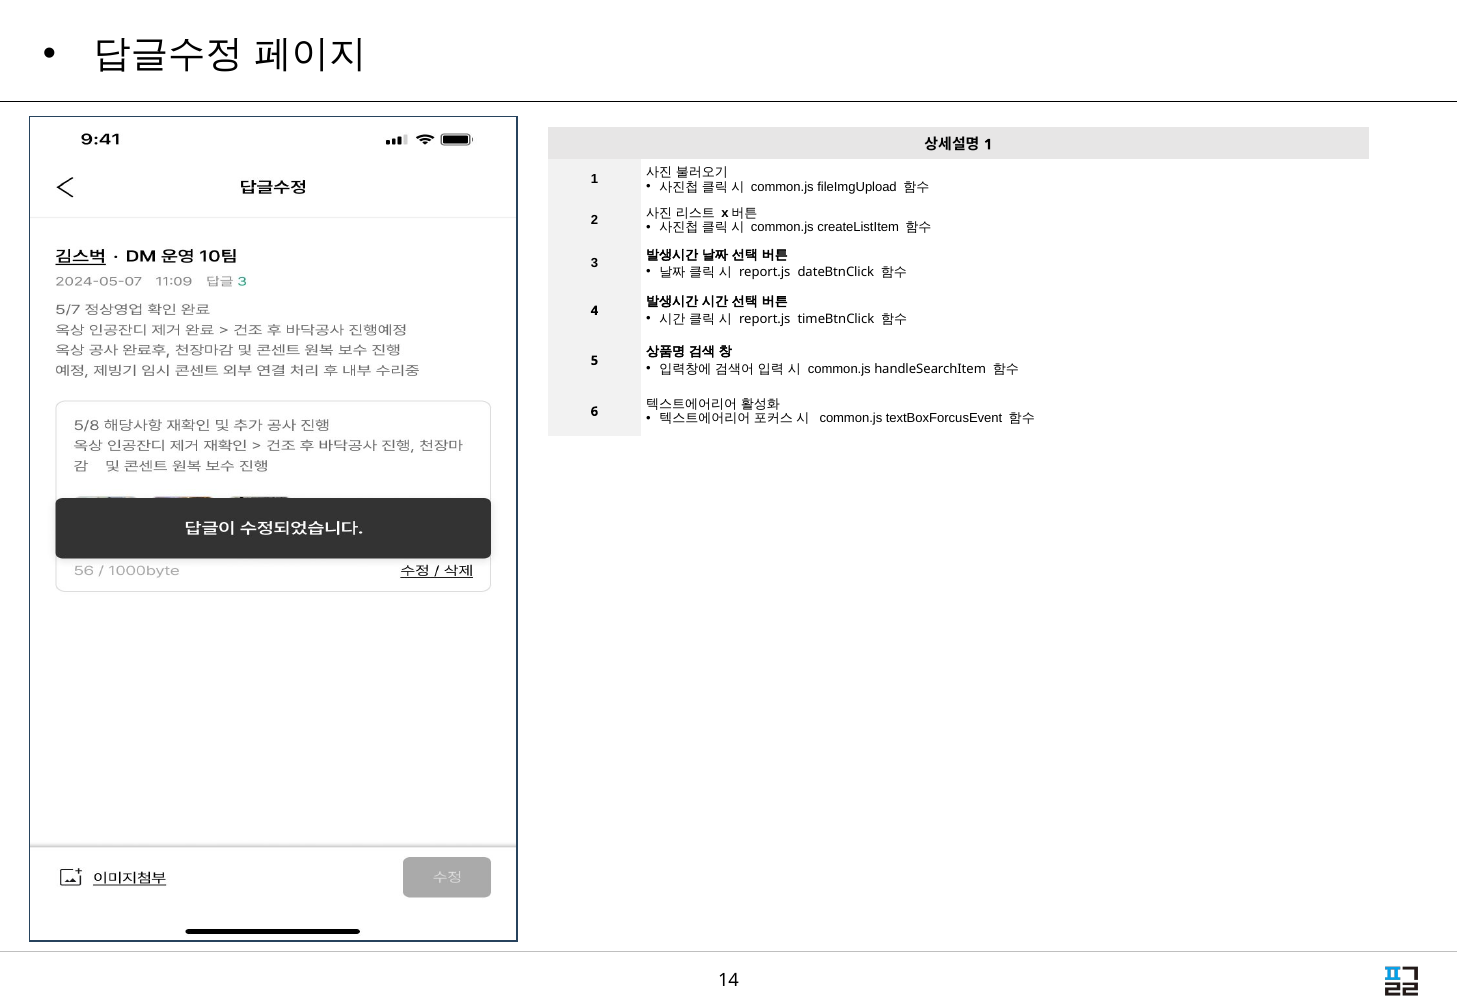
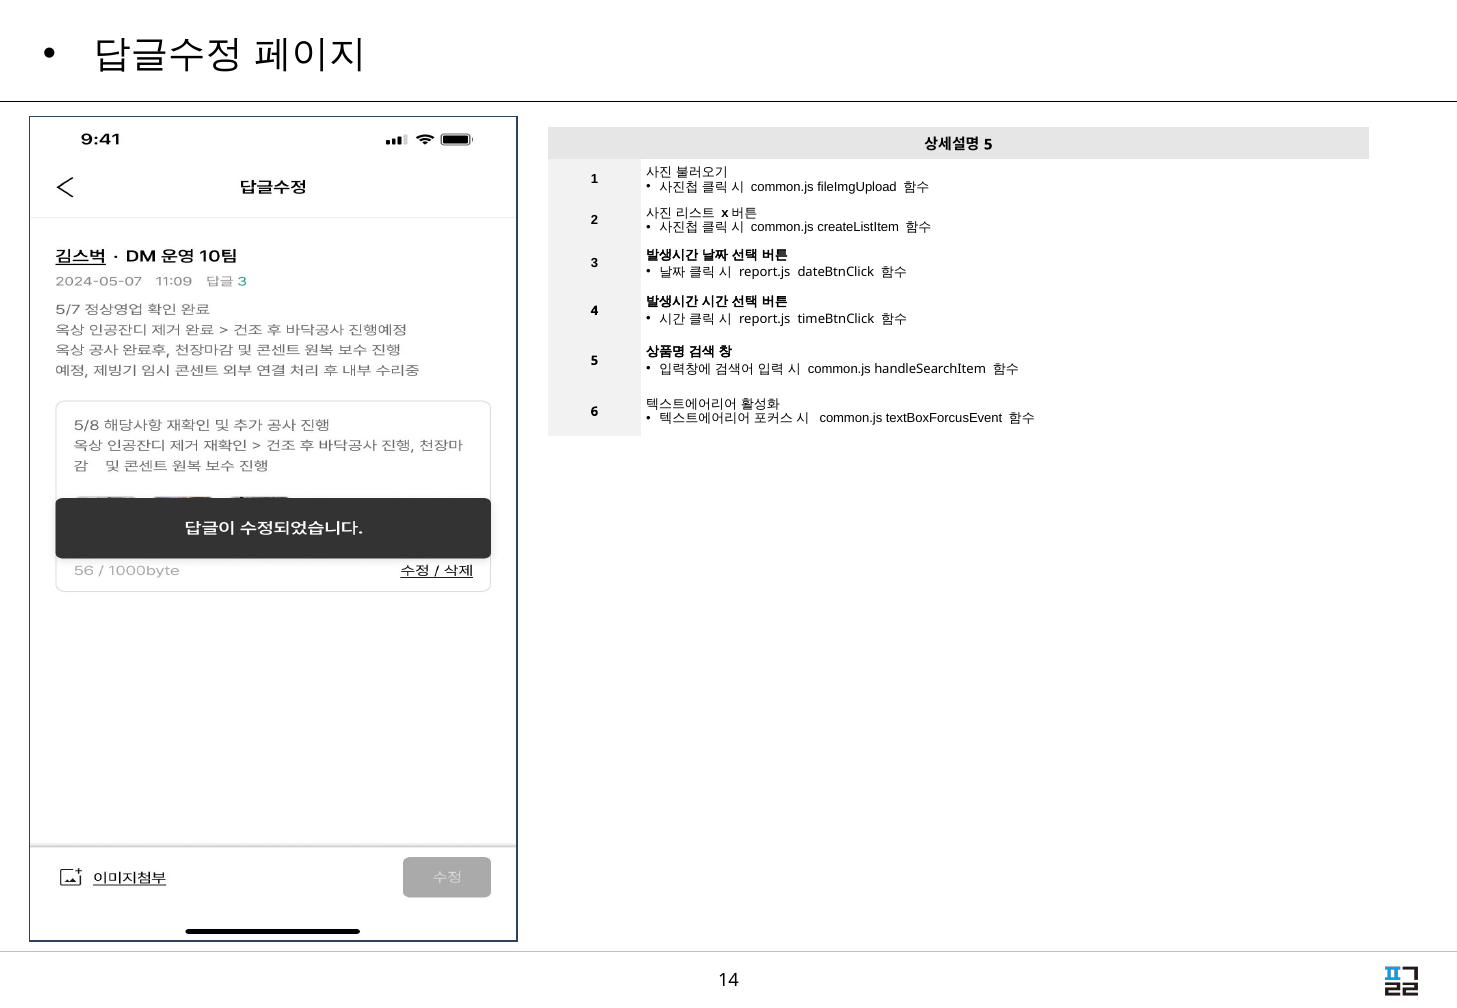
1: 1 -> 5 (988, 145)
